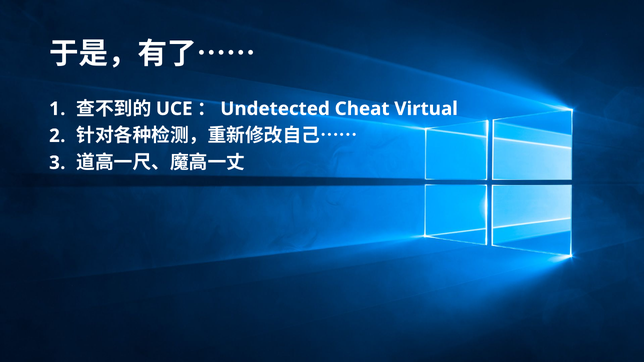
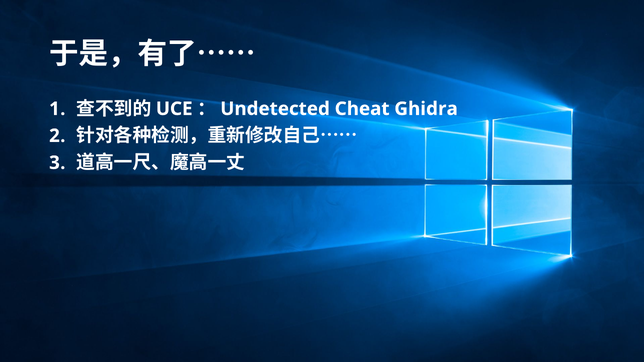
Virtual: Virtual -> Ghidra (426, 109)
